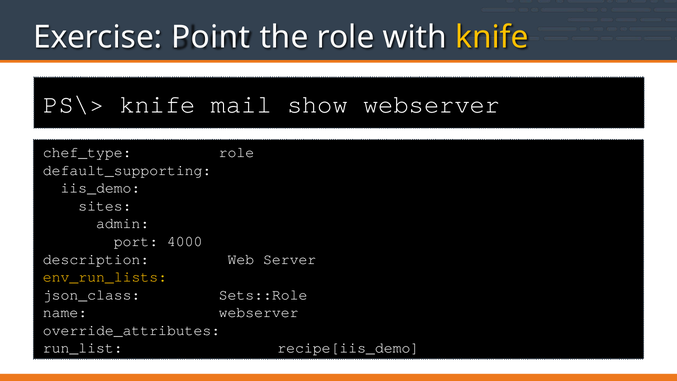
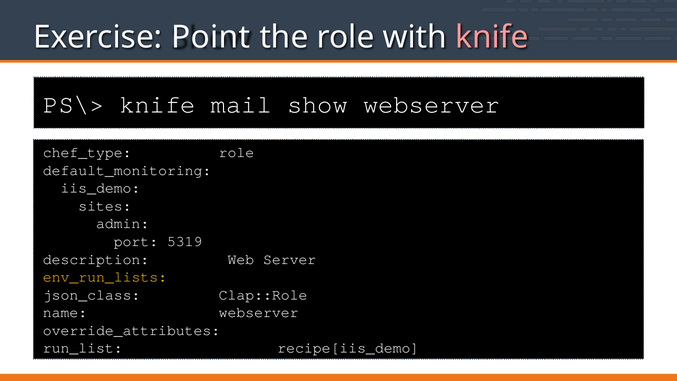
knife colour: yellow -> pink (492, 37)
default_supporting: default_supporting -> default_monitoring (127, 170)
4000: 4000 -> 5319 (185, 241)
Sets::Role: Sets::Role -> Clap::Role (263, 295)
